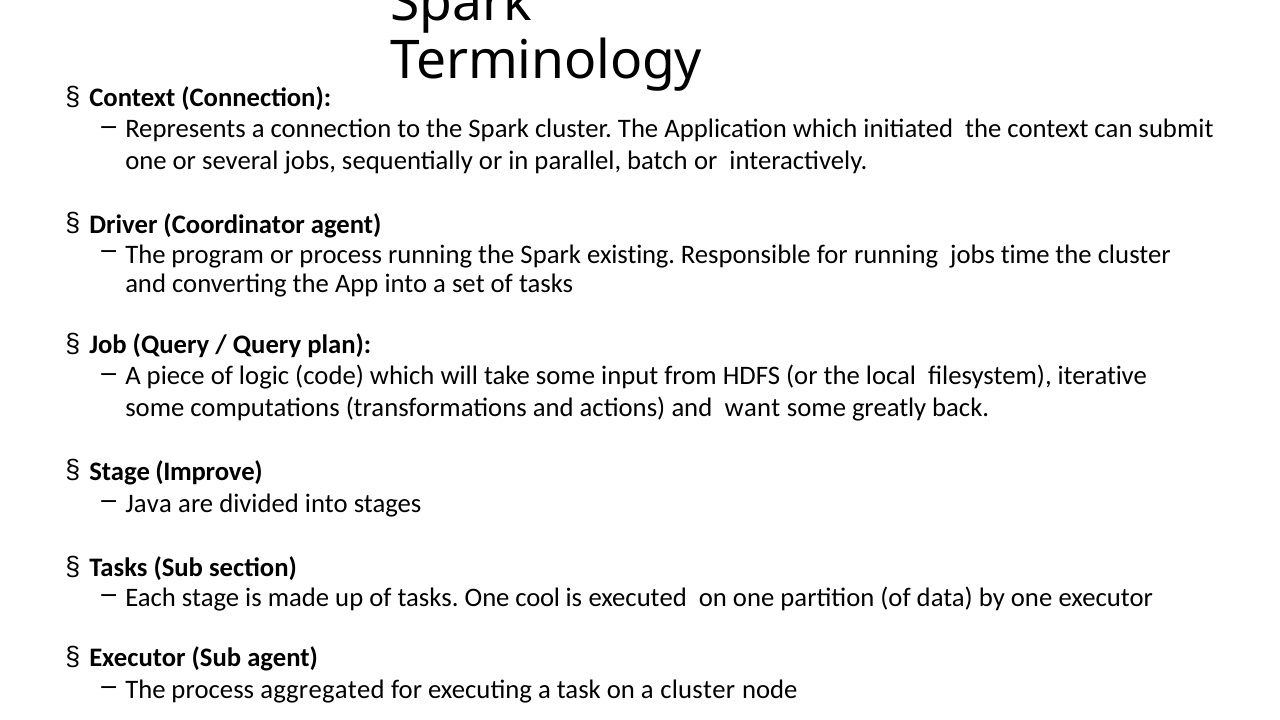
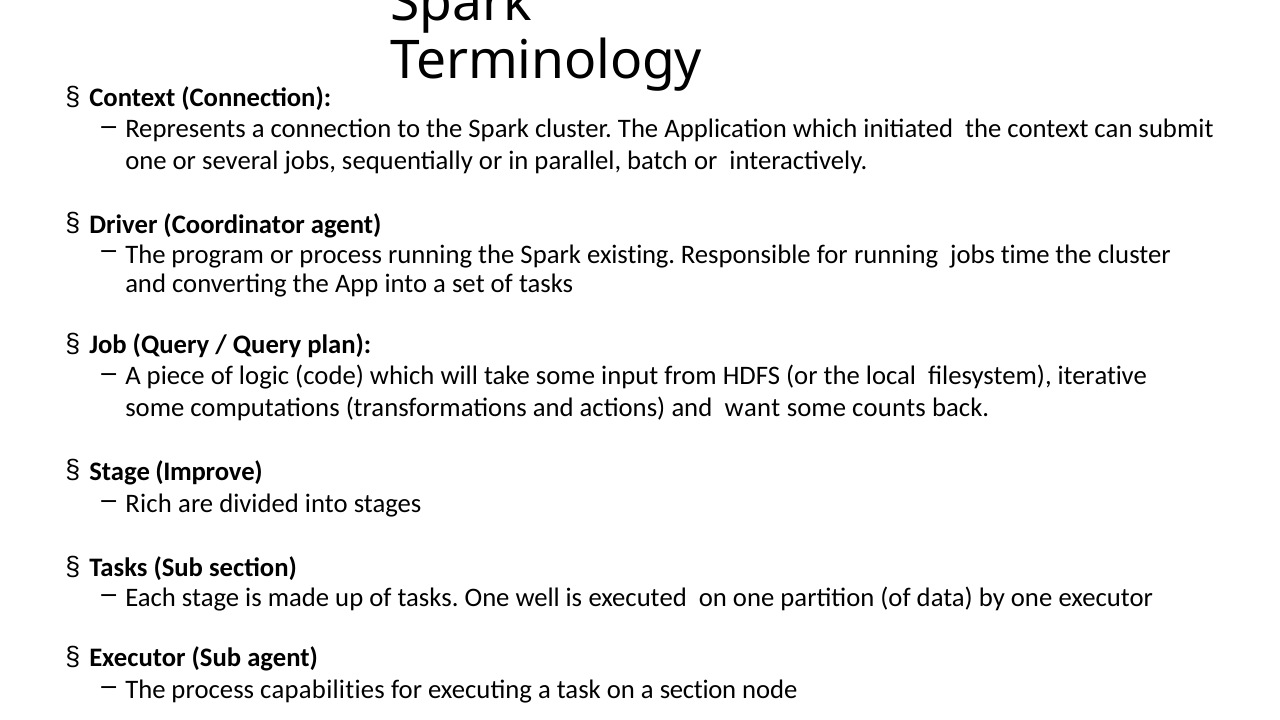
greatly: greatly -> counts (889, 407)
Java: Java -> Rich (149, 504)
cool: cool -> well (538, 598)
aggregated: aggregated -> capabilities (322, 690)
a cluster: cluster -> section (698, 690)
